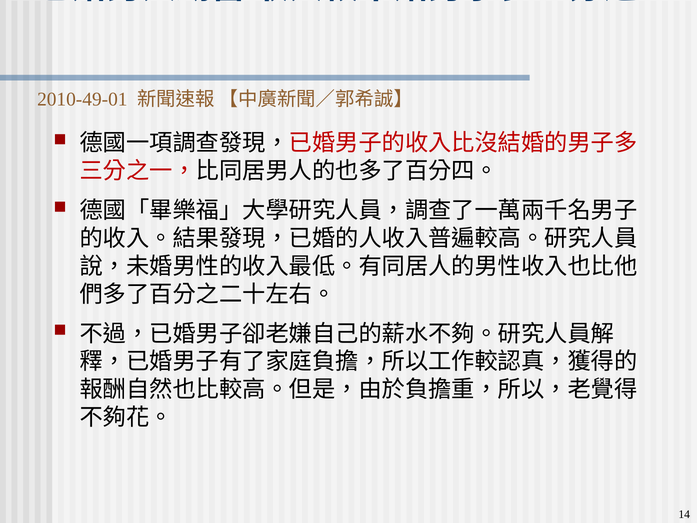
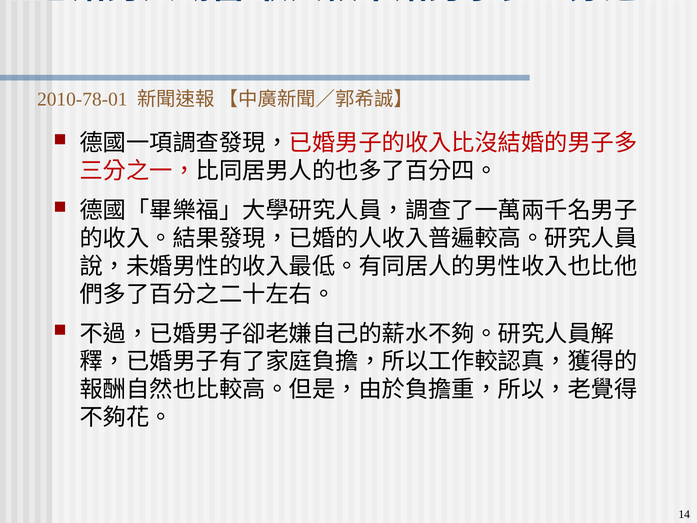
2010-49-01: 2010-49-01 -> 2010-78-01 (82, 99)
